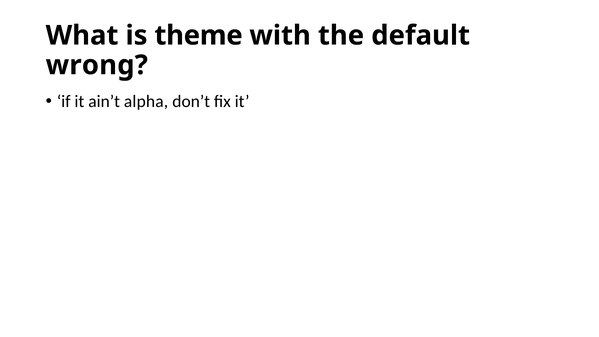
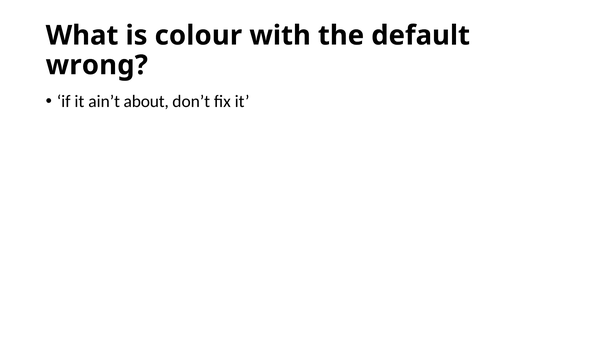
theme: theme -> colour (198, 35)
alpha: alpha -> about (146, 101)
